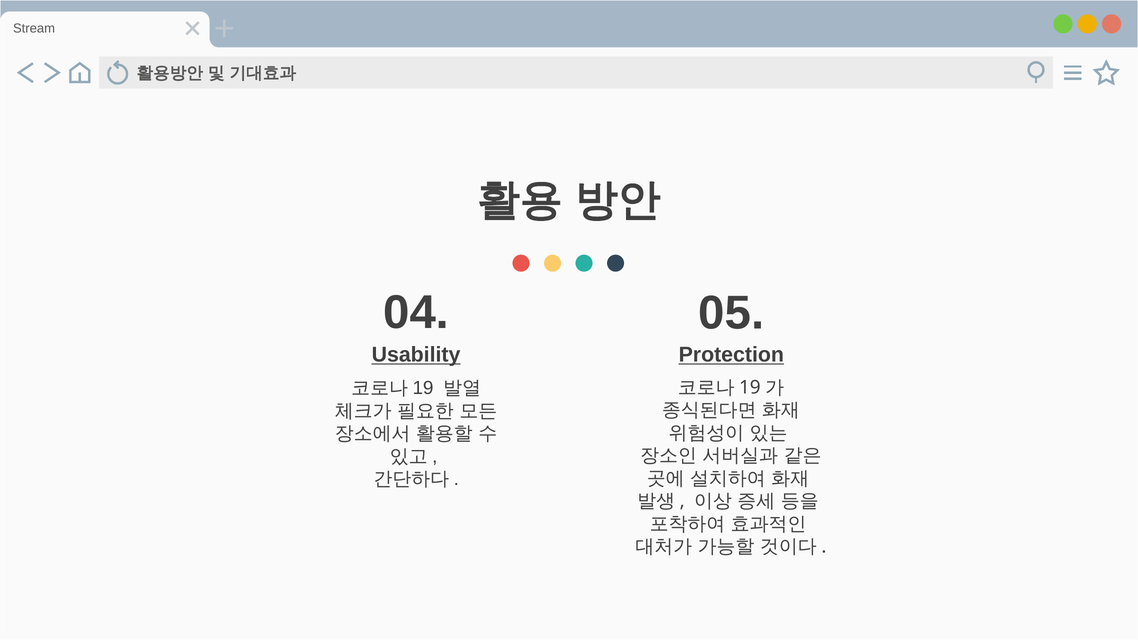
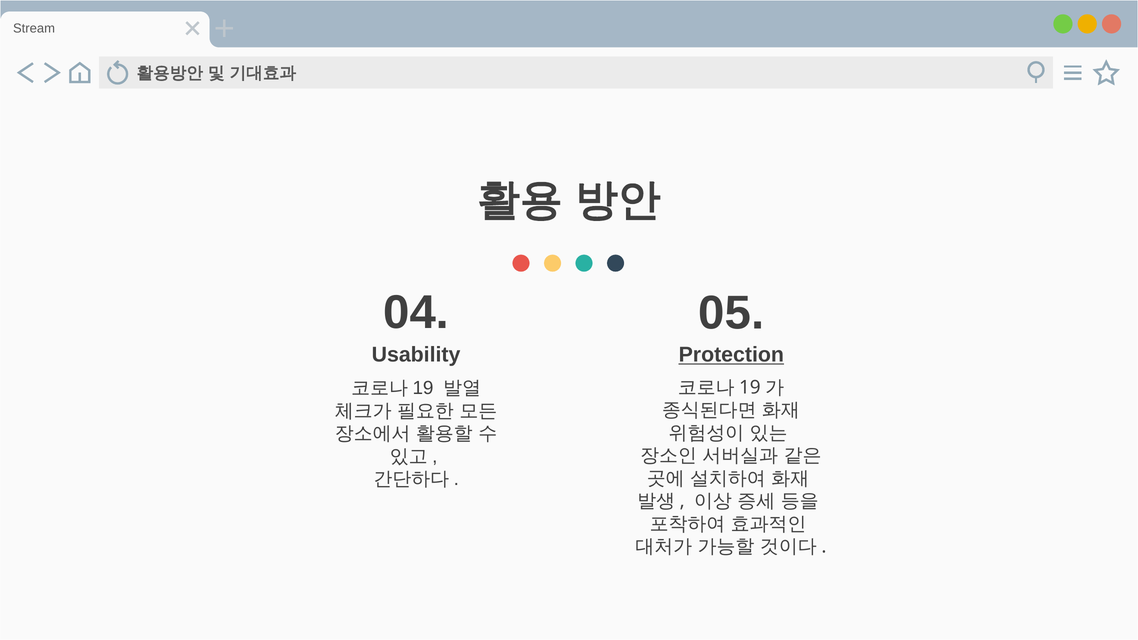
Usability underline: present -> none (416, 355)
